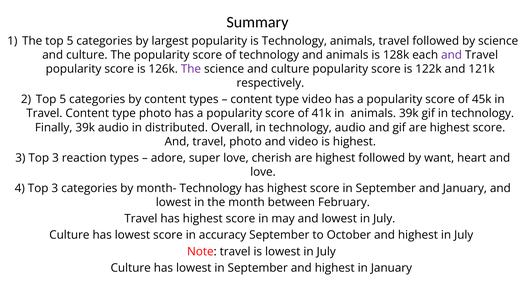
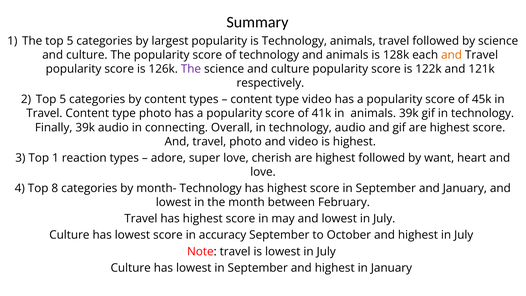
and colour: purple -> orange (452, 55)
distributed: distributed -> connecting (176, 127)
3 Top 3: 3 -> 1 (55, 158)
4 Top 3: 3 -> 8 (55, 188)
